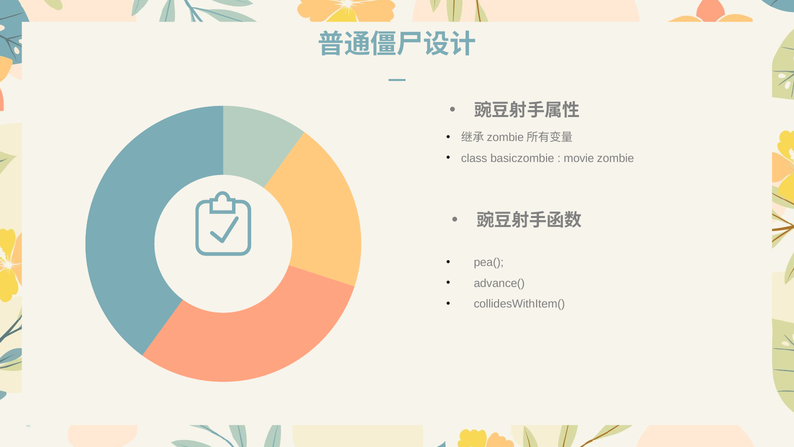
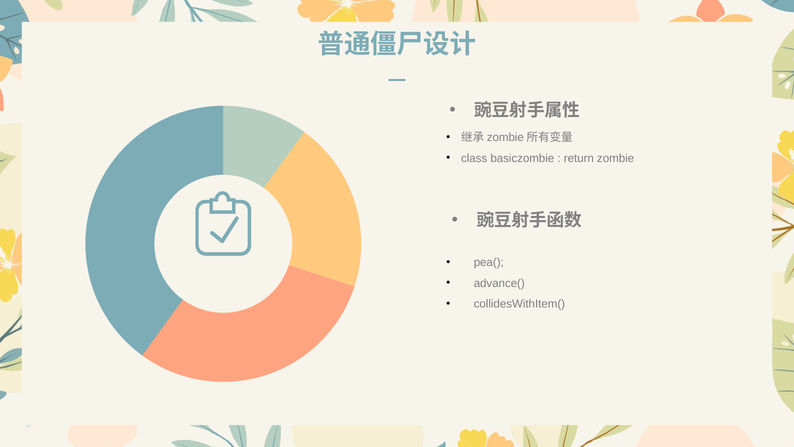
movie: movie -> return (579, 158)
